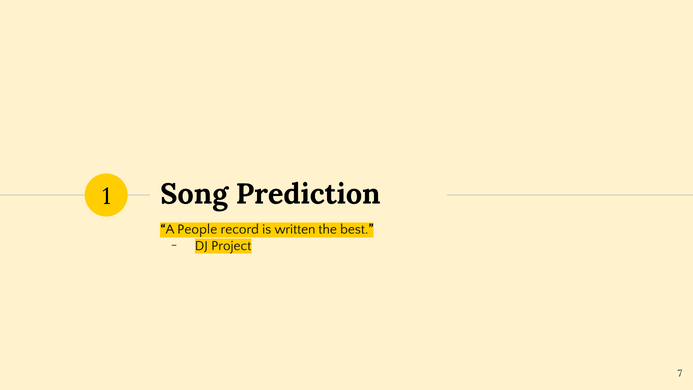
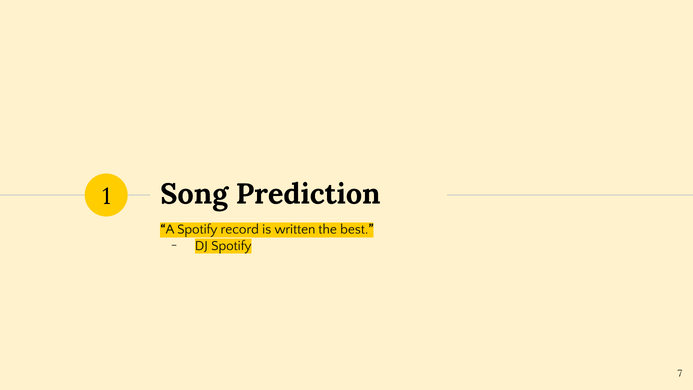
A People: People -> Spotify (197, 229)
DJ Project: Project -> Spotify (231, 246)
